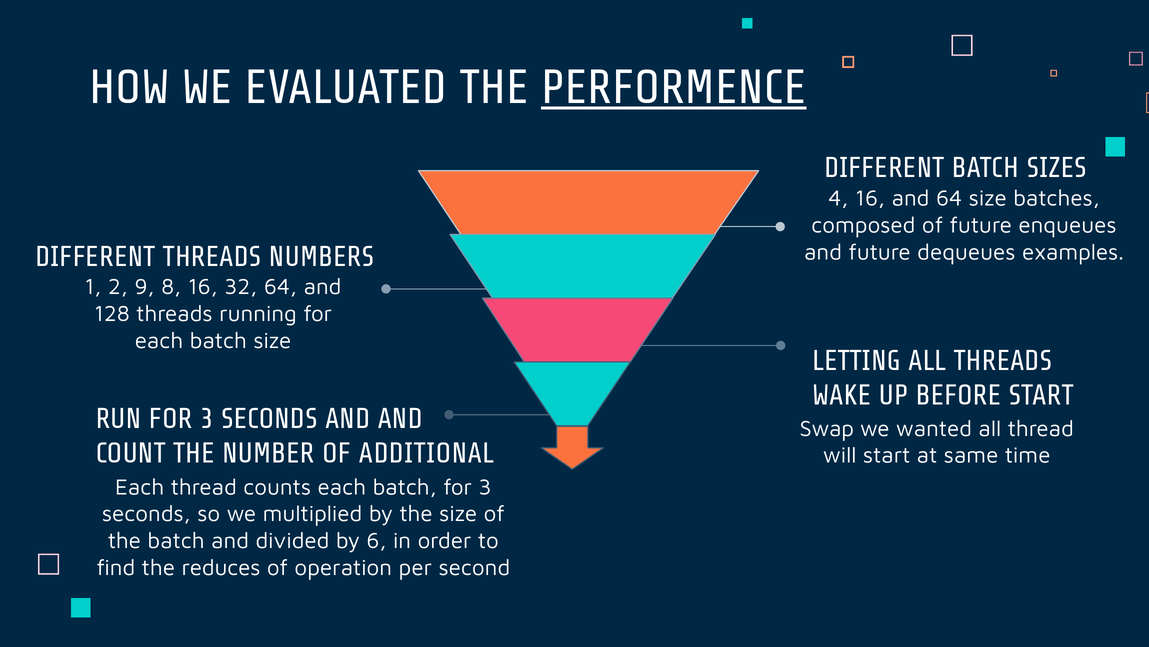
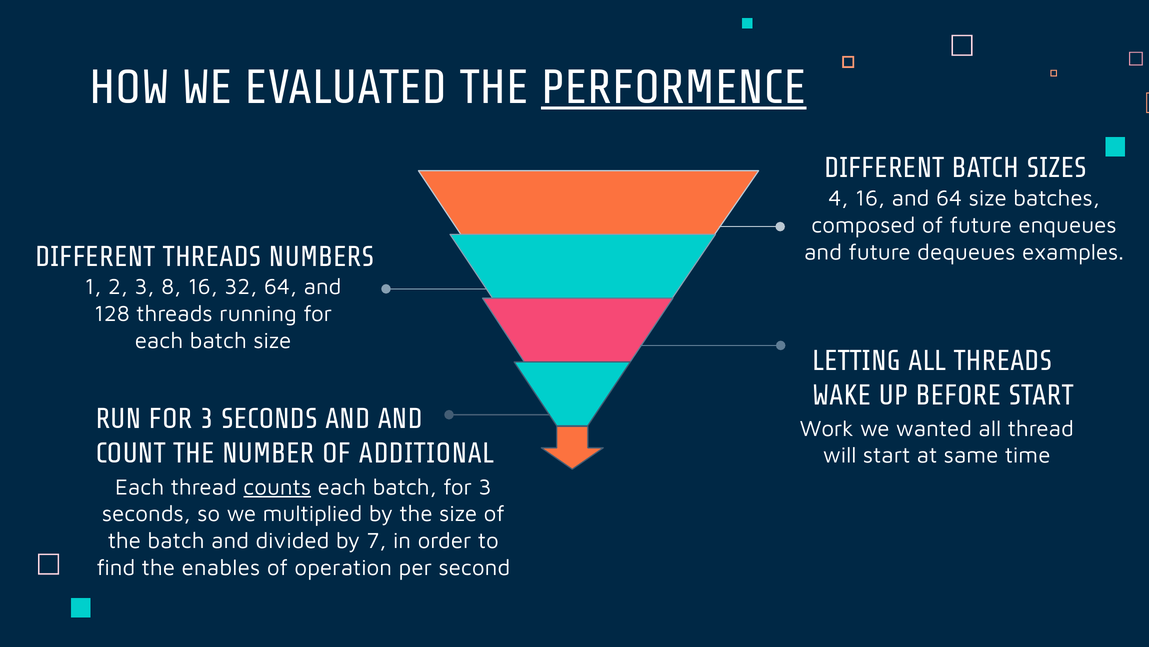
2 9: 9 -> 3 (144, 287)
Swap: Swap -> Work (827, 428)
counts underline: none -> present (277, 487)
6: 6 -> 7 (376, 540)
reduces: reduces -> enables (221, 567)
